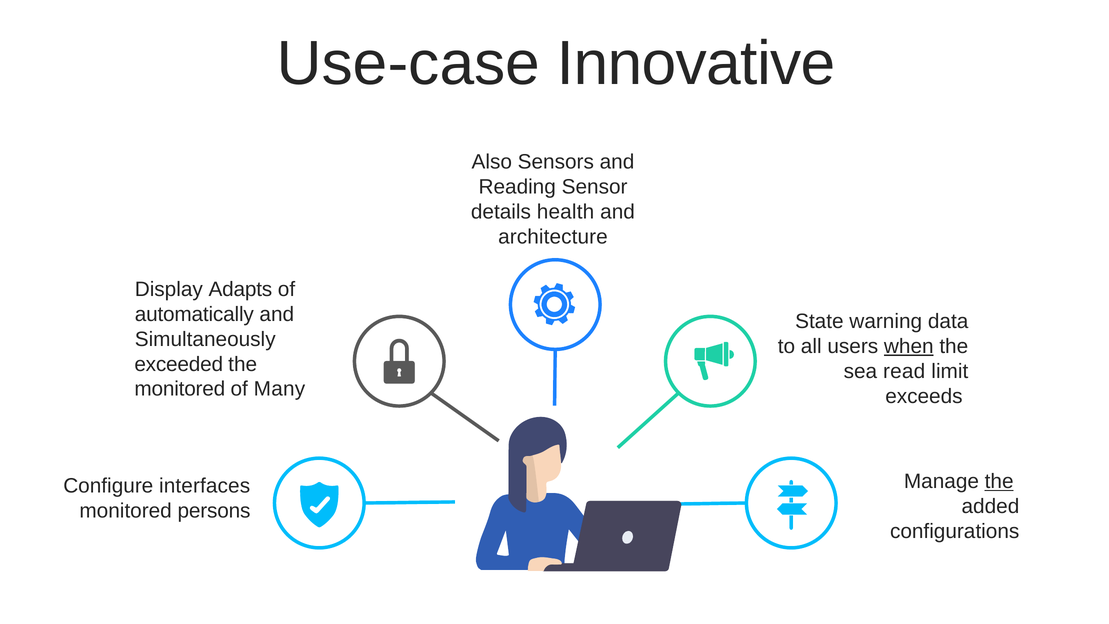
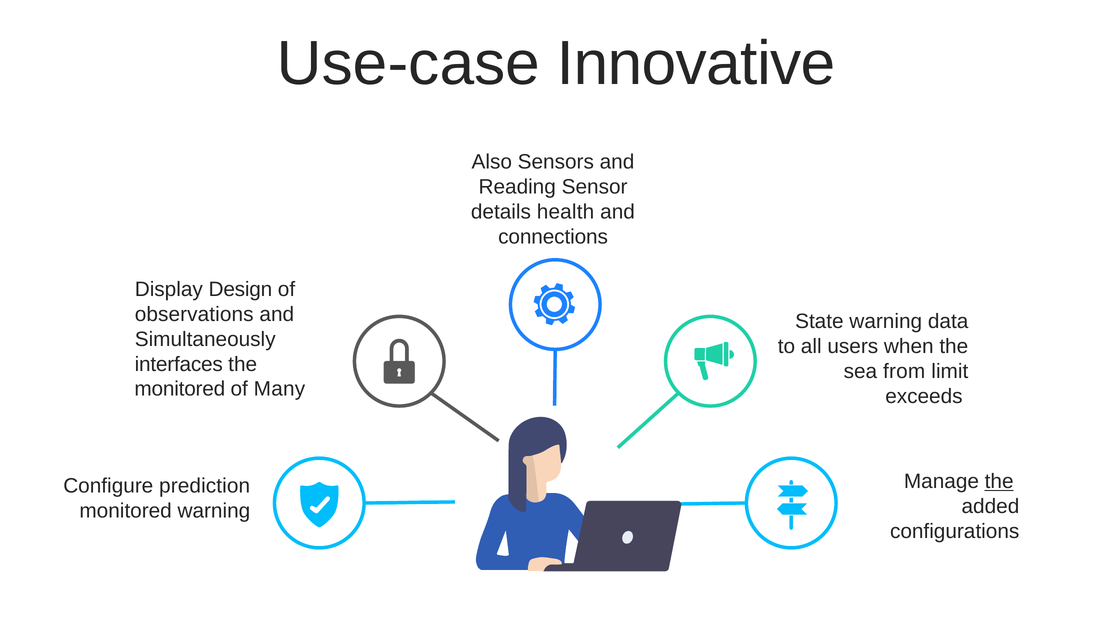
architecture: architecture -> connections (553, 237)
Adapts: Adapts -> Design (240, 289)
automatically: automatically -> observations (194, 314)
when underline: present -> none (909, 346)
exceeded: exceeded -> interfaces (179, 364)
read: read -> from (904, 371)
interfaces: interfaces -> prediction (205, 486)
monitored persons: persons -> warning (214, 511)
